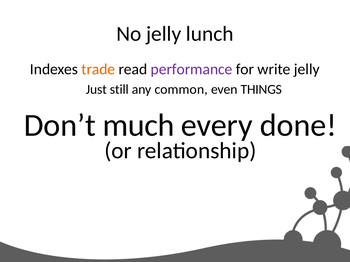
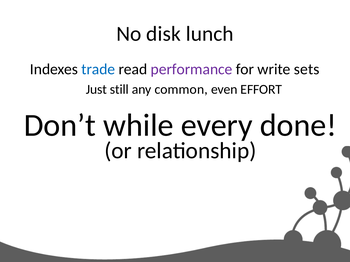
No jelly: jelly -> disk (164, 34)
trade colour: orange -> blue (98, 69)
write jelly: jelly -> sets (307, 69)
THINGS: THINGS -> EFFORT (261, 90)
much: much -> while (138, 126)
